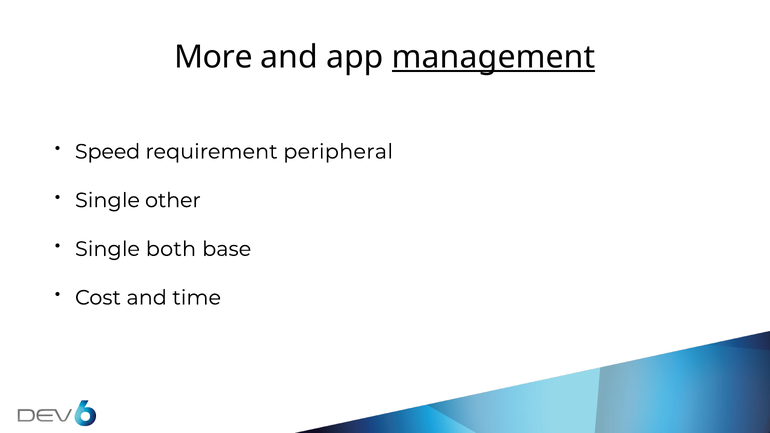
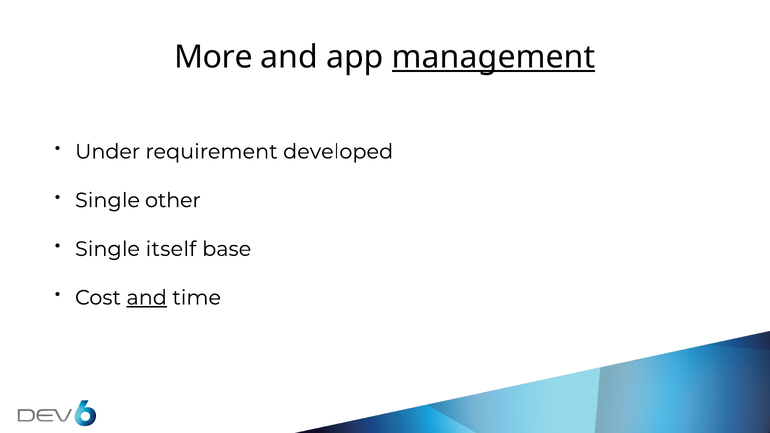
Speed: Speed -> Under (108, 152)
peripheral: peripheral -> developed (338, 152)
both: both -> itself (171, 249)
and underline: none -> present (147, 298)
